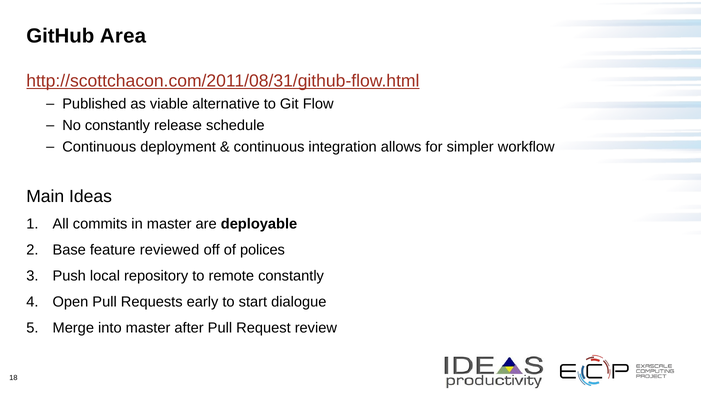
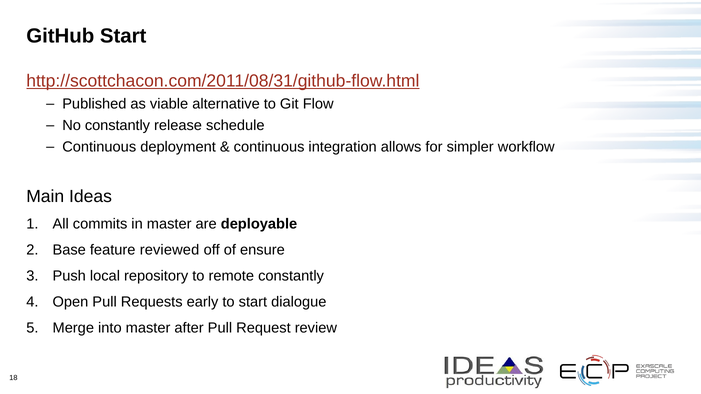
GitHub Area: Area -> Start (123, 36)
polices: polices -> ensure (262, 250)
